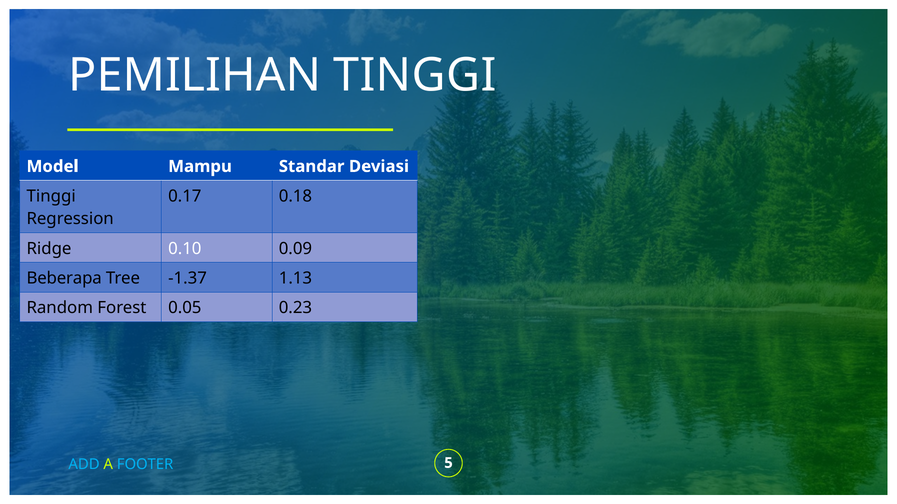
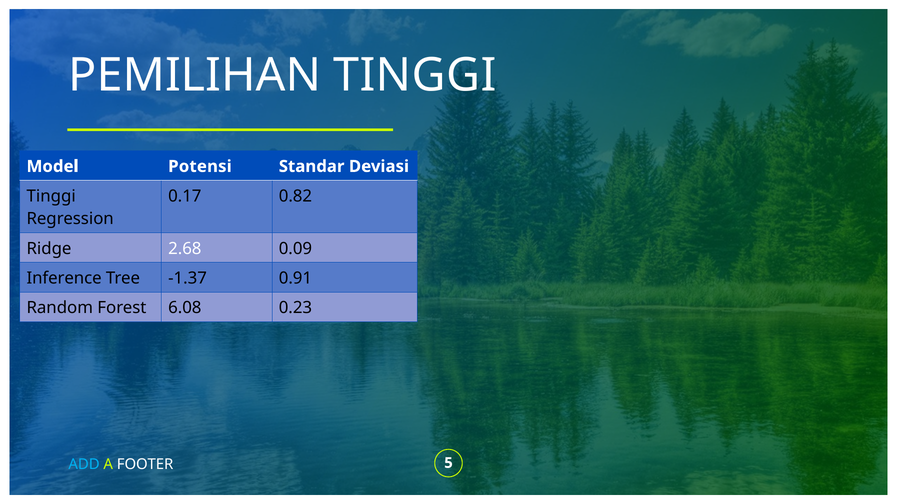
Mampu: Mampu -> Potensi (200, 167)
0.18: 0.18 -> 0.82 (295, 196)
0.10: 0.10 -> 2.68 (185, 249)
Beberapa: Beberapa -> Inference (64, 278)
1.13: 1.13 -> 0.91 (295, 278)
0.05: 0.05 -> 6.08 (185, 308)
FOOTER colour: light blue -> white (145, 465)
